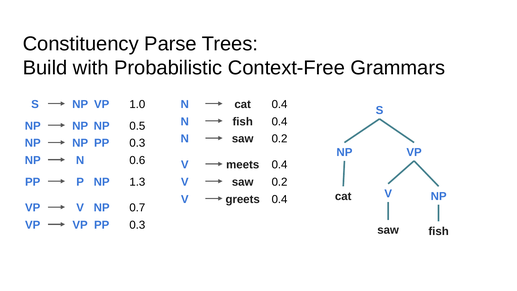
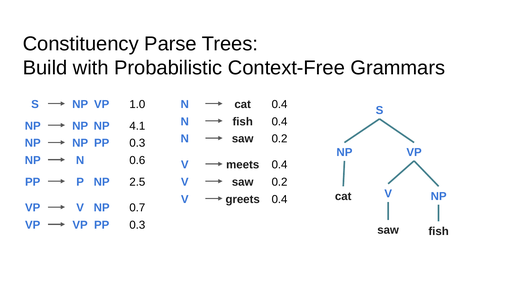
0.5: 0.5 -> 4.1 (137, 126)
1.3: 1.3 -> 2.5 (137, 182)
